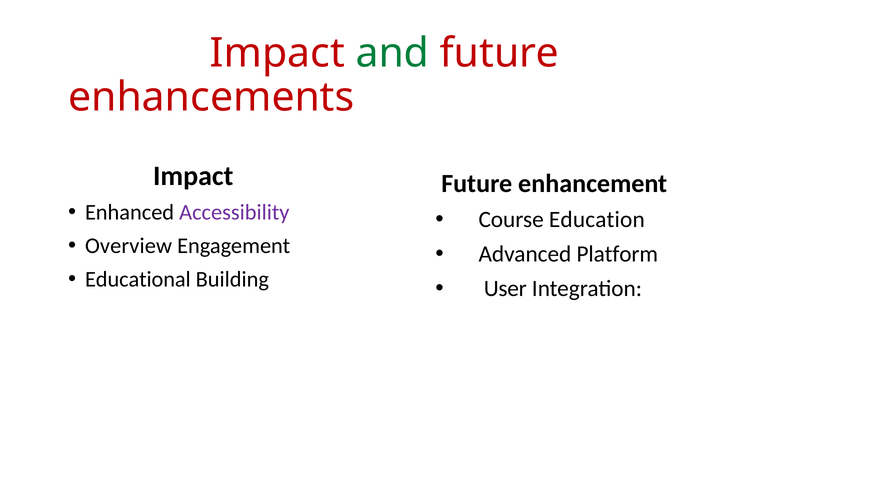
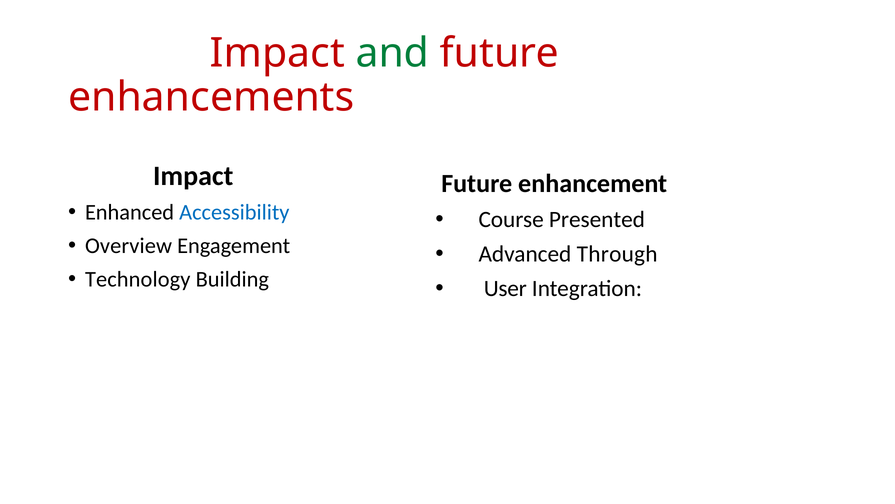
Accessibility colour: purple -> blue (234, 212)
Education: Education -> Presented (597, 219)
Platform: Platform -> Through (617, 254)
Educational: Educational -> Technology (138, 279)
